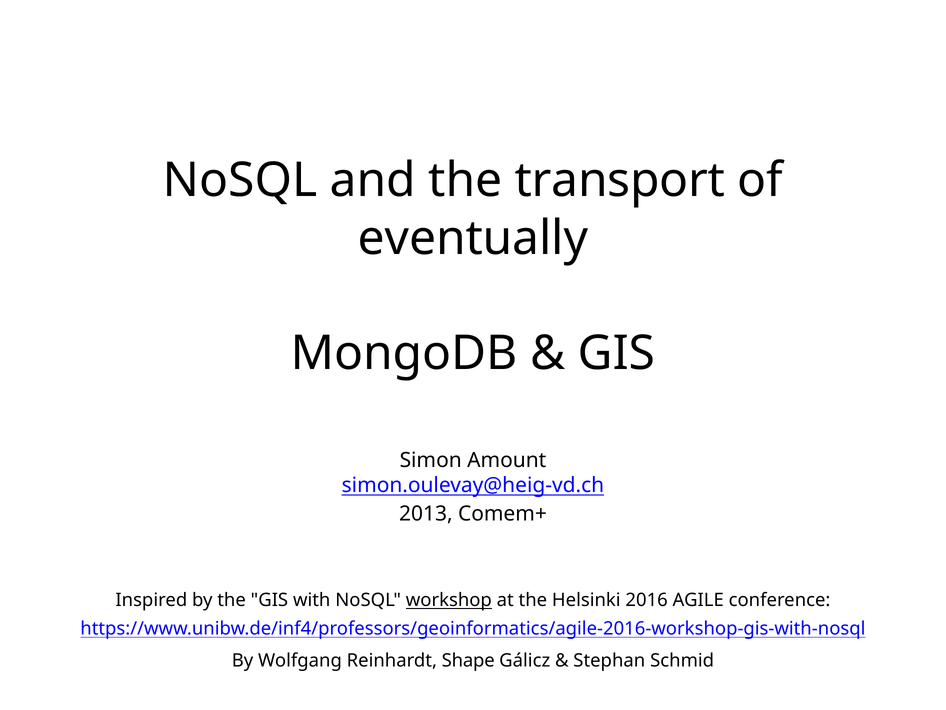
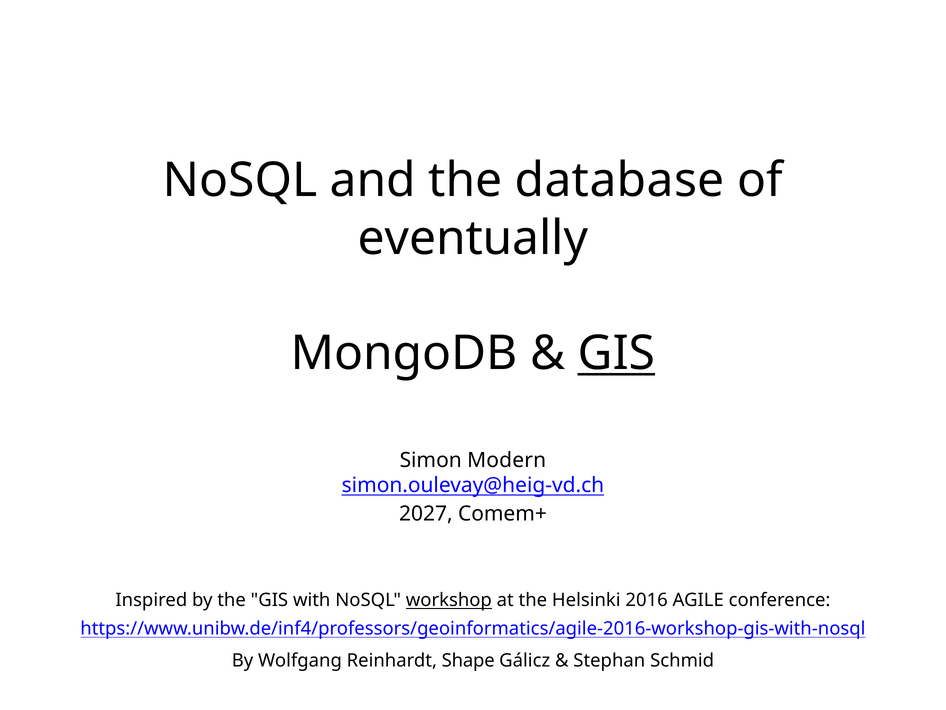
transport: transport -> database (620, 180)
GIS underline: none -> present (616, 353)
Amount: Amount -> Modern (507, 460)
2013: 2013 -> 2027 (426, 514)
